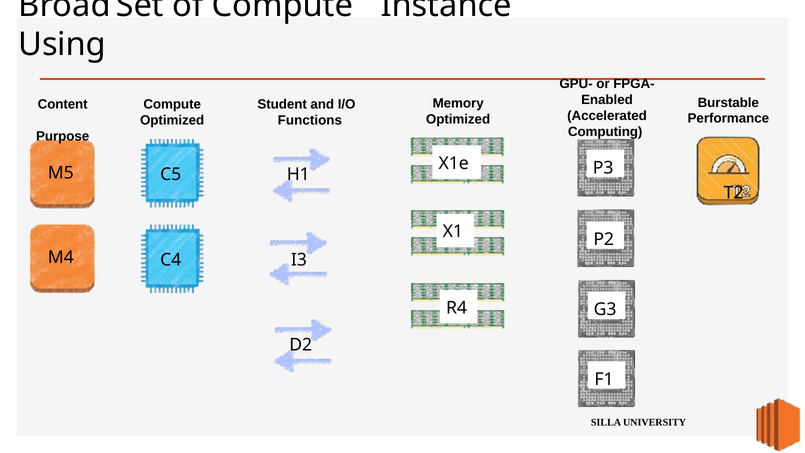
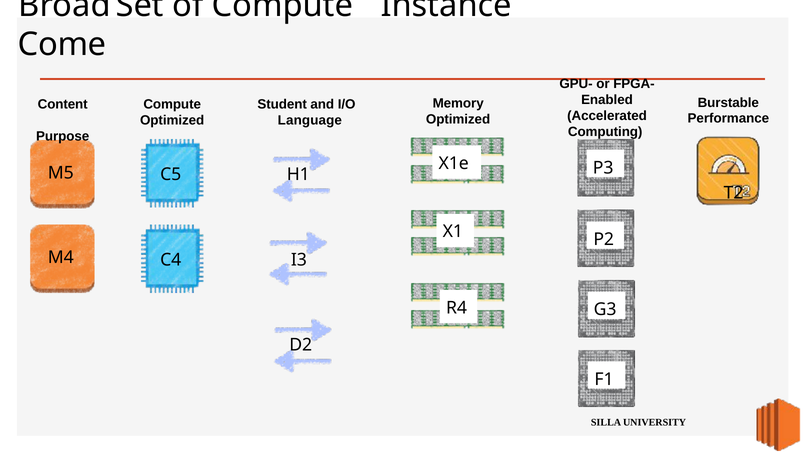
Using: Using -> Come (62, 45)
Functions: Functions -> Language (310, 120)
